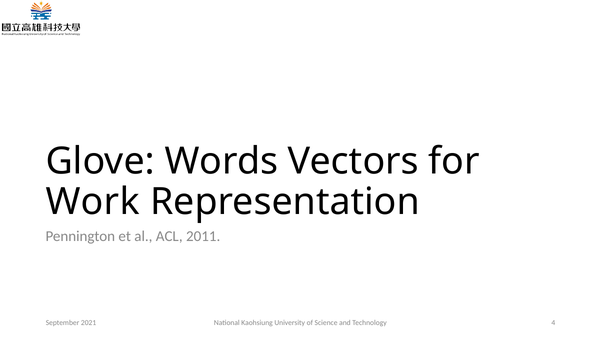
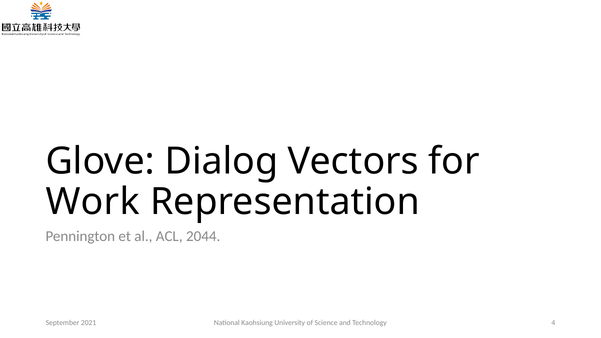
Words: Words -> Dialog (221, 162)
2011: 2011 -> 2044 (203, 237)
